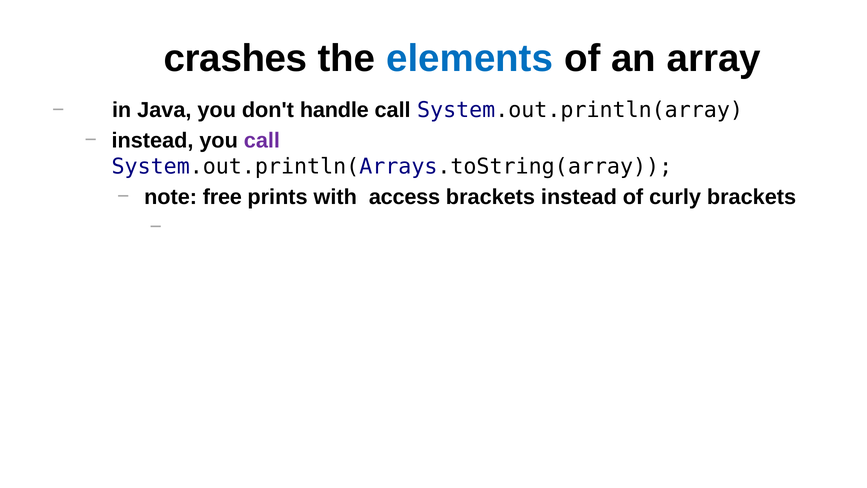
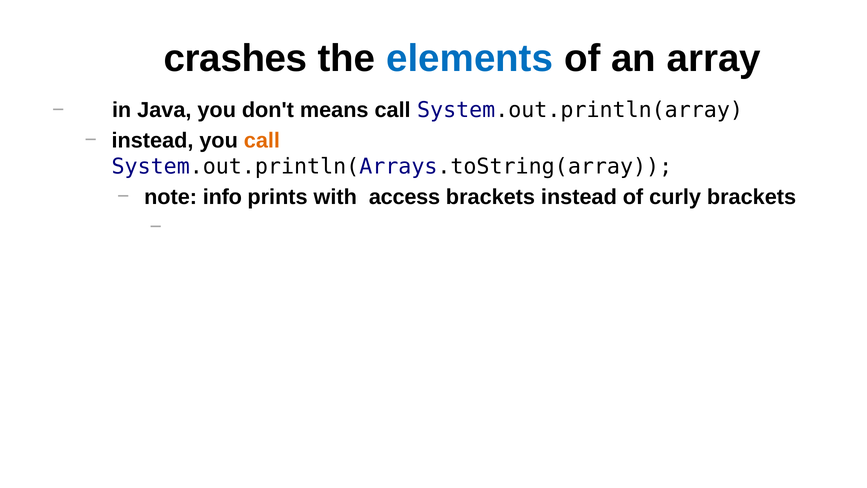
handle: handle -> means (334, 110)
call colour: purple -> orange (262, 141)
free: free -> info (222, 197)
